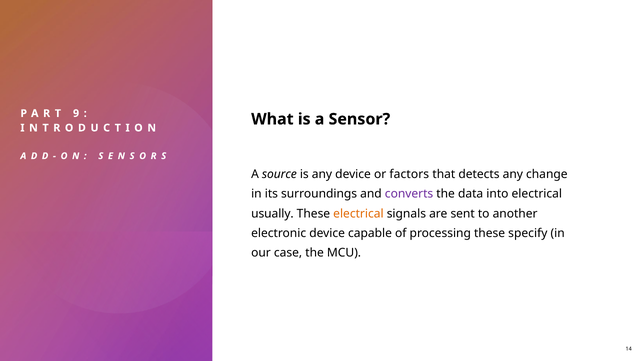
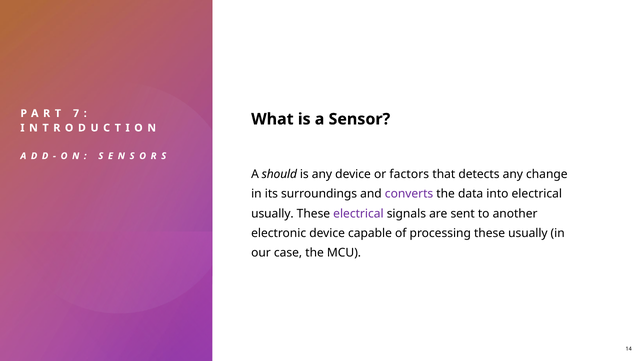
9: 9 -> 7 (76, 113)
source: source -> should (279, 174)
electrical colour: orange -> purple (358, 213)
these specify: specify -> usually (528, 233)
